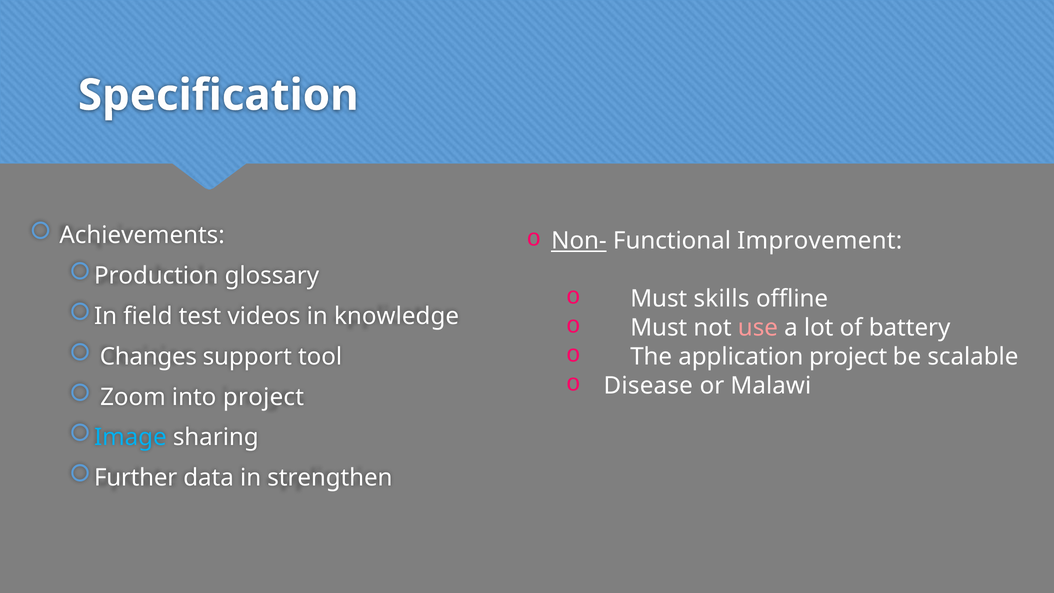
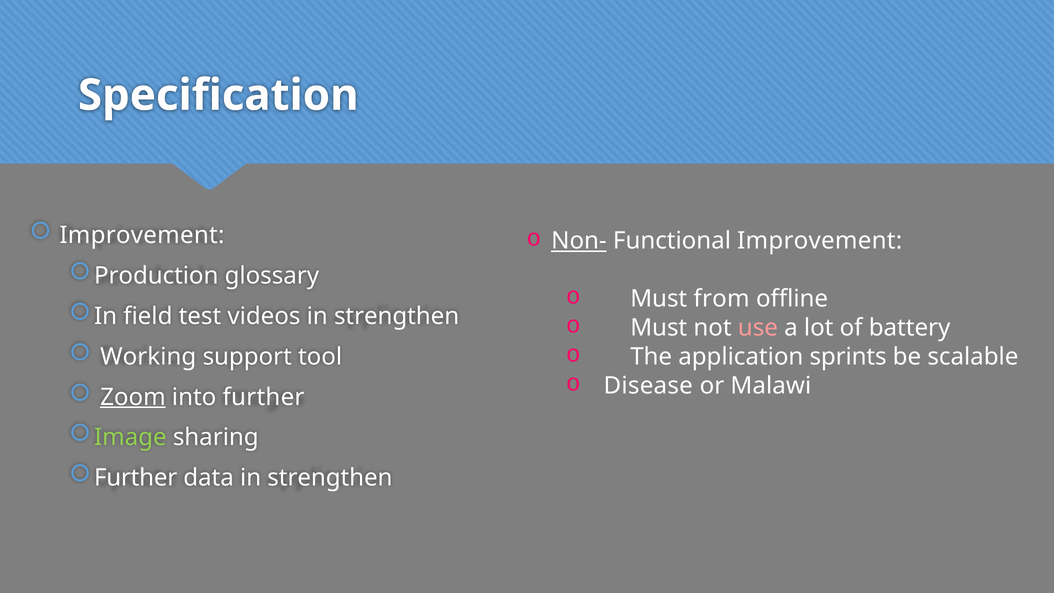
Achievements: Achievements -> Improvement (142, 235)
skills: skills -> from (722, 299)
videos in knowledge: knowledge -> strengthen (397, 316)
Changes: Changes -> Working (148, 357)
application project: project -> sprints (848, 357)
Zoom underline: none -> present (133, 397)
into project: project -> further (264, 397)
Image colour: light blue -> light green (130, 437)
